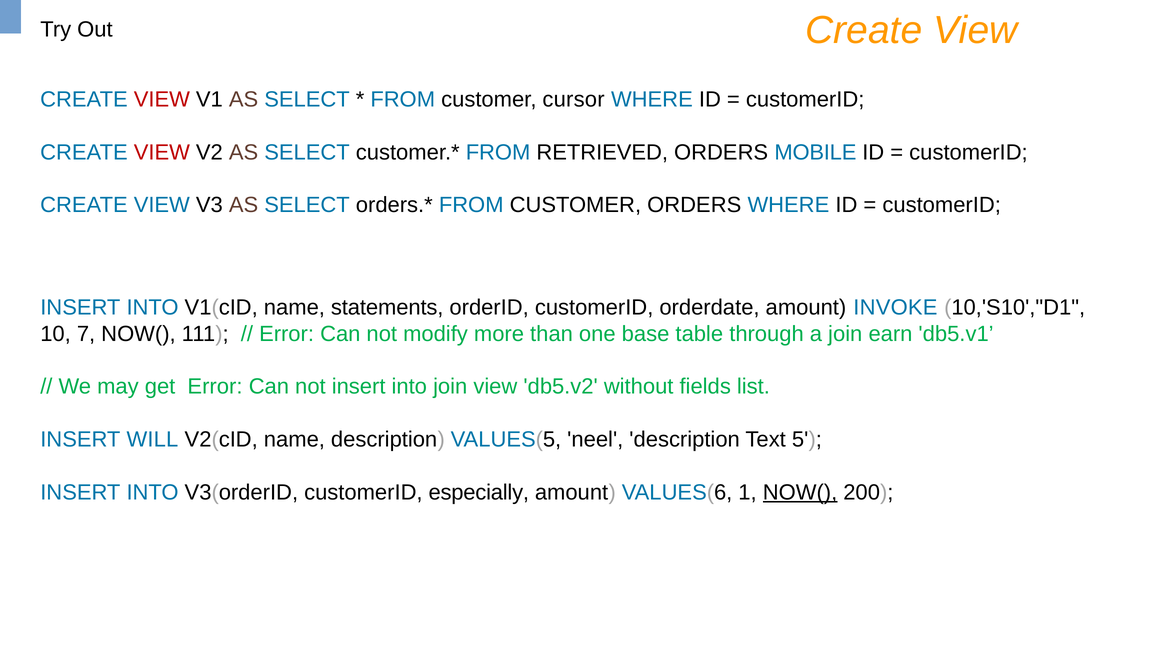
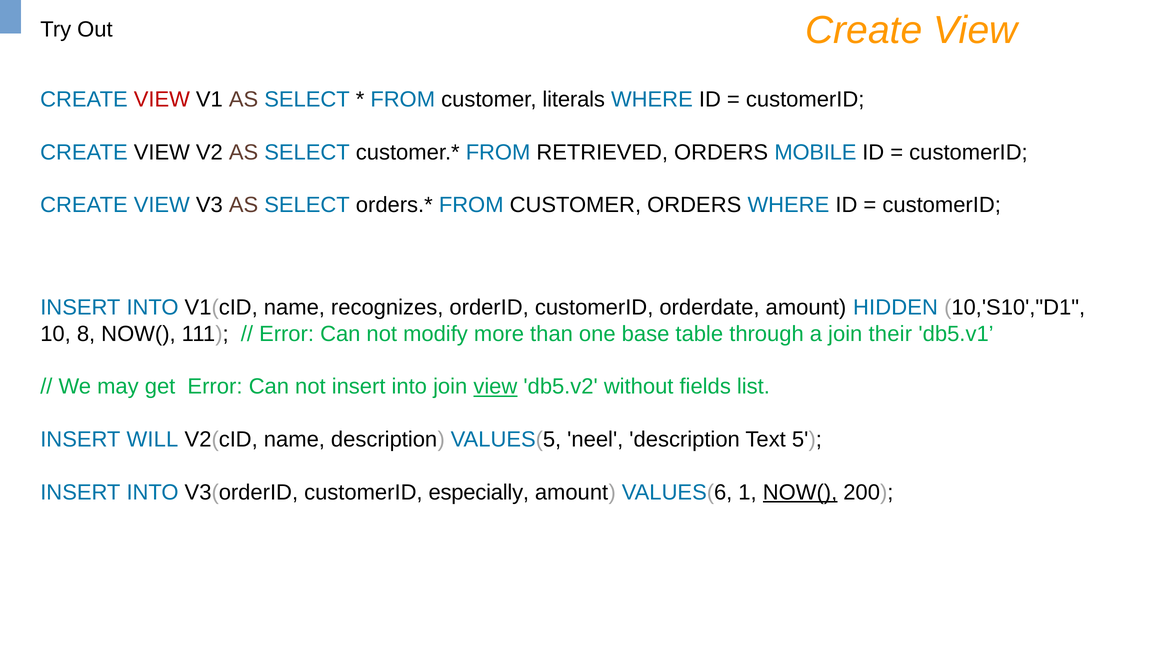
cursor: cursor -> literals (574, 100)
VIEW colour: red -> black (162, 152)
statements: statements -> recognizes (387, 307)
INVOKE: INVOKE -> HIDDEN (895, 307)
7: 7 -> 8 (86, 334)
earn: earn -> their (890, 334)
view underline: none -> present (495, 387)
